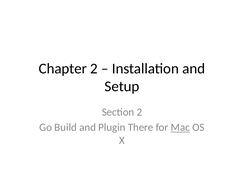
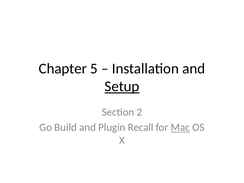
Chapter 2: 2 -> 5 (94, 69)
Setup underline: none -> present (122, 86)
There: There -> Recall (141, 127)
